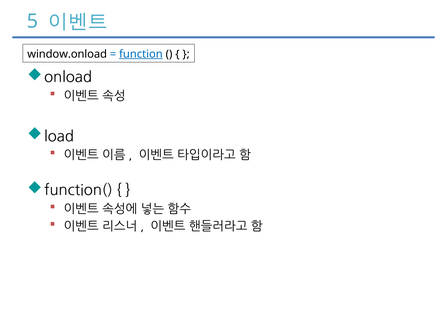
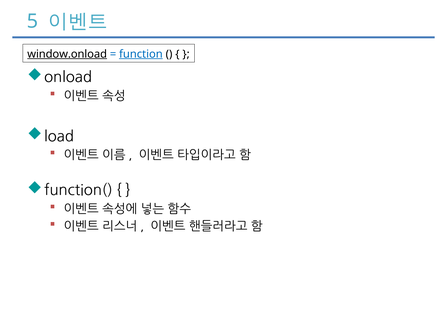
window.onload underline: none -> present (67, 54)
